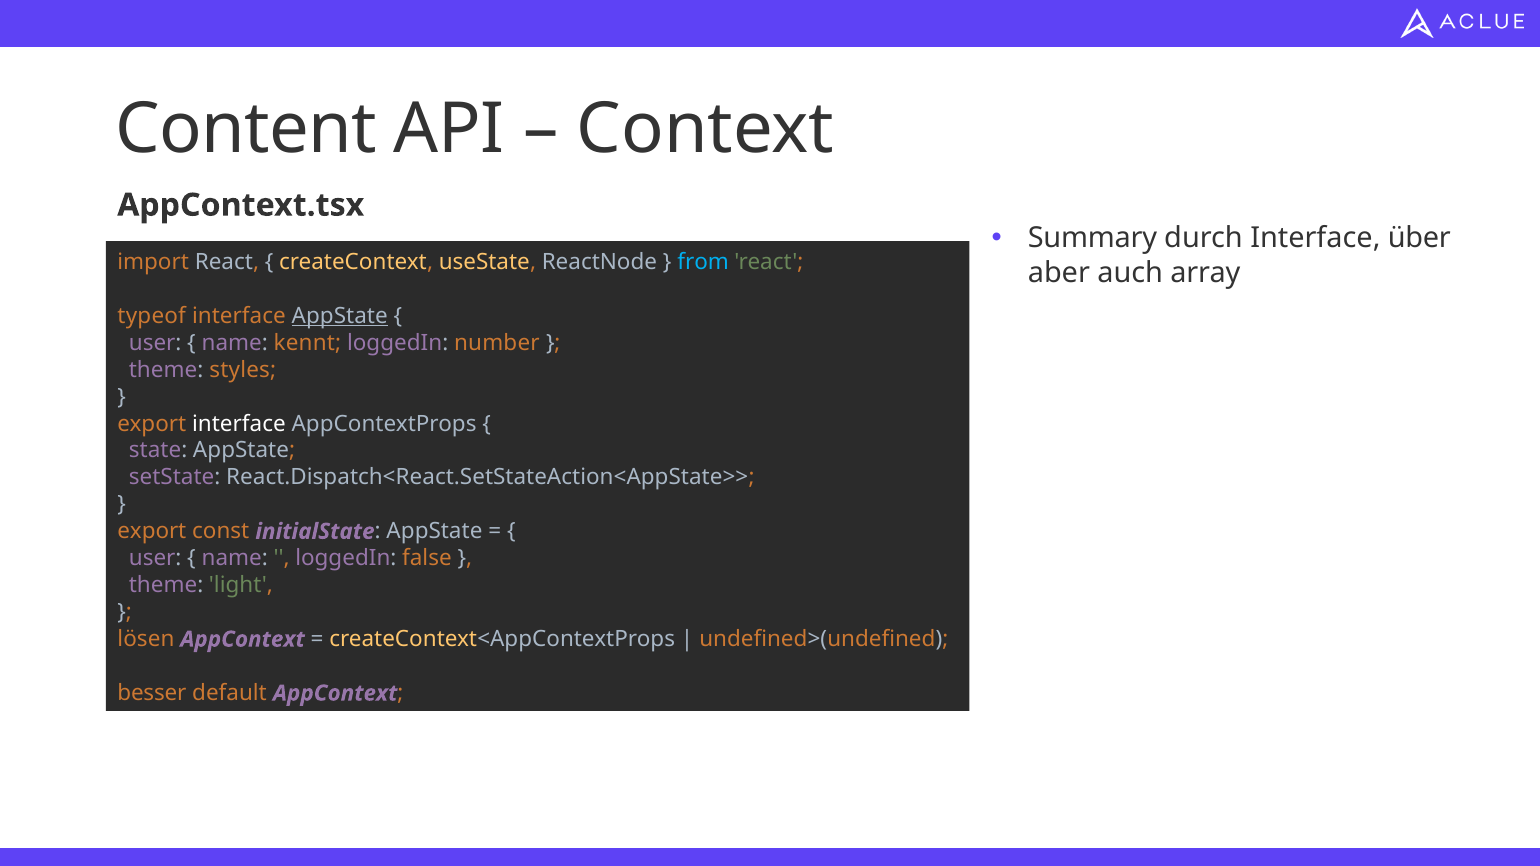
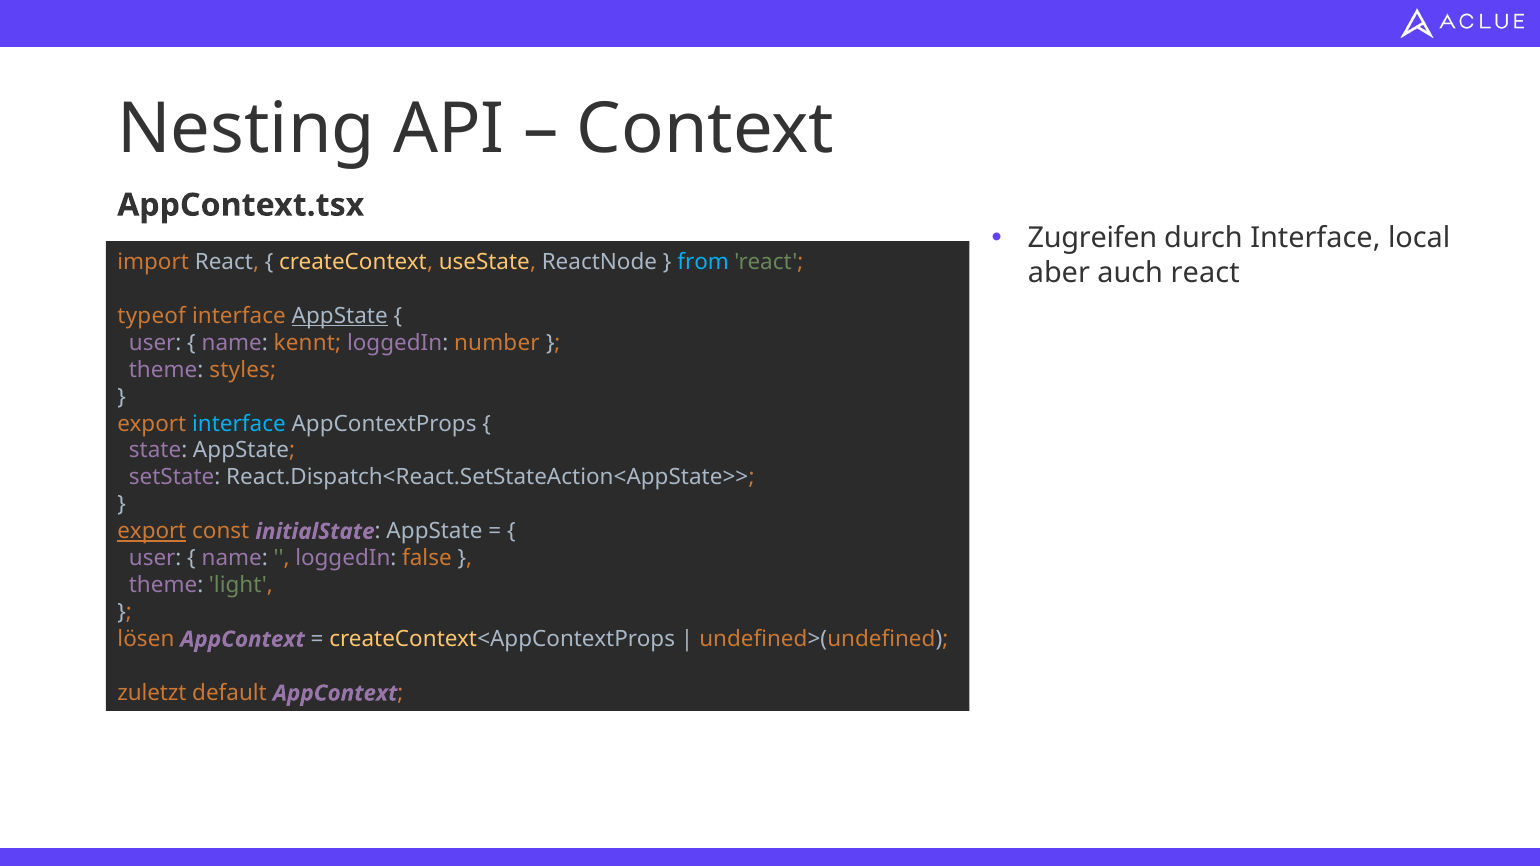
Content: Content -> Nesting (246, 129)
Summary: Summary -> Zugreifen (1092, 239)
über: über -> local (1419, 239)
auch array: array -> react (1205, 273)
interface colour: white -> light blue (239, 424)
export underline: none -> present (152, 532)
besser: besser -> zuletzt (152, 693)
